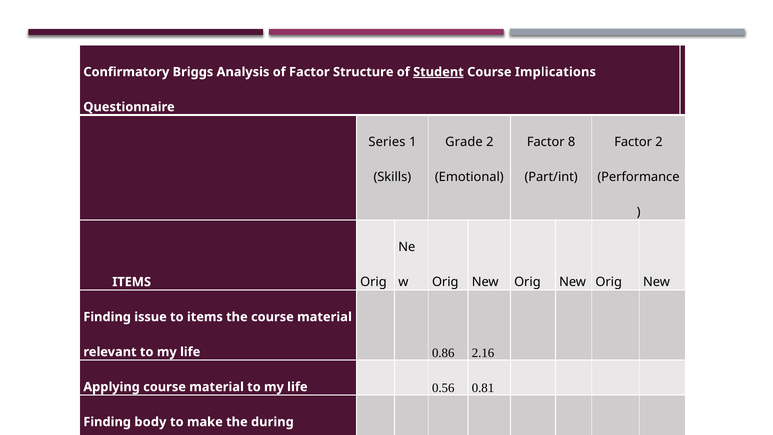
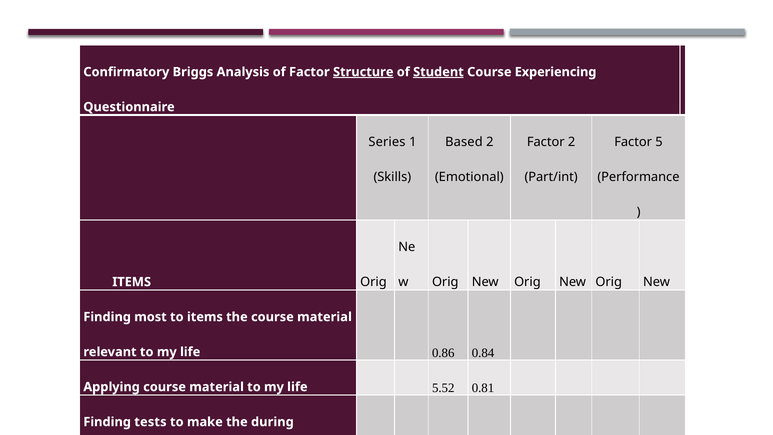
Structure underline: none -> present (363, 72)
Implications: Implications -> Experiencing (556, 72)
Grade: Grade -> Based (464, 142)
Factor 8: 8 -> 2 (572, 142)
Factor 2: 2 -> 5 (659, 142)
issue: issue -> most (150, 317)
2.16: 2.16 -> 0.84 (483, 353)
0.56: 0.56 -> 5.52 (443, 388)
body: body -> tests (150, 422)
